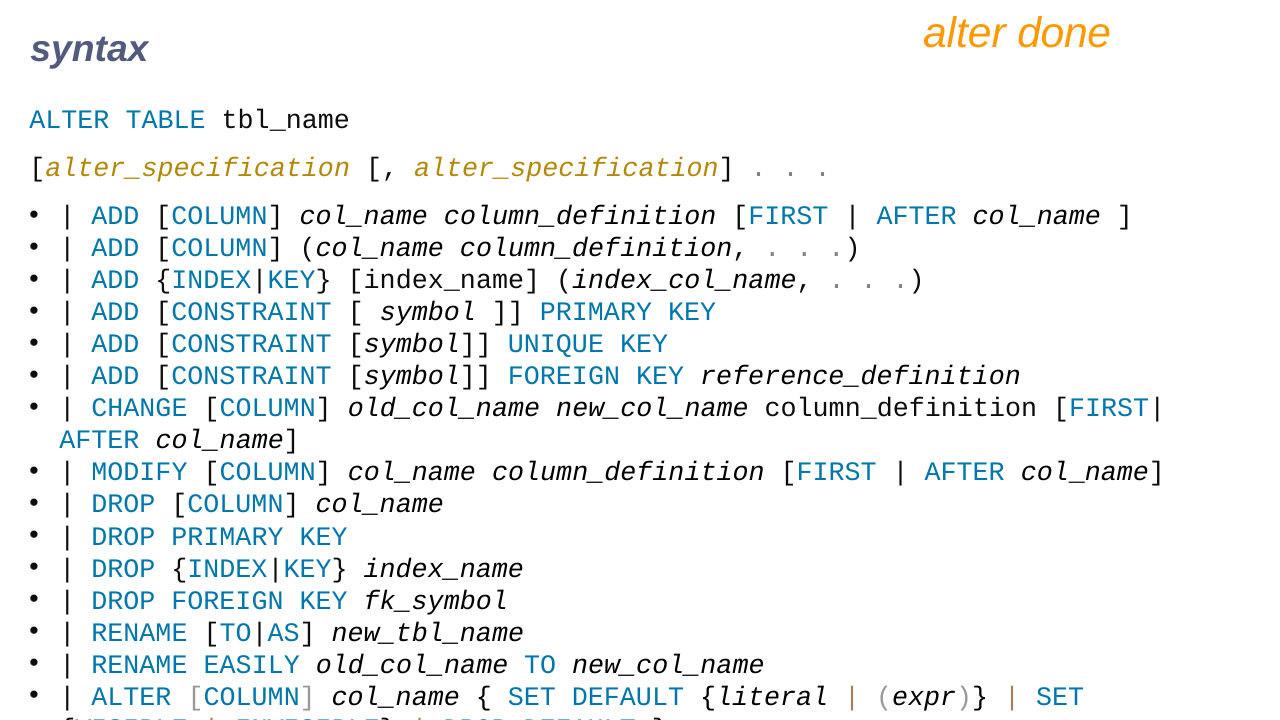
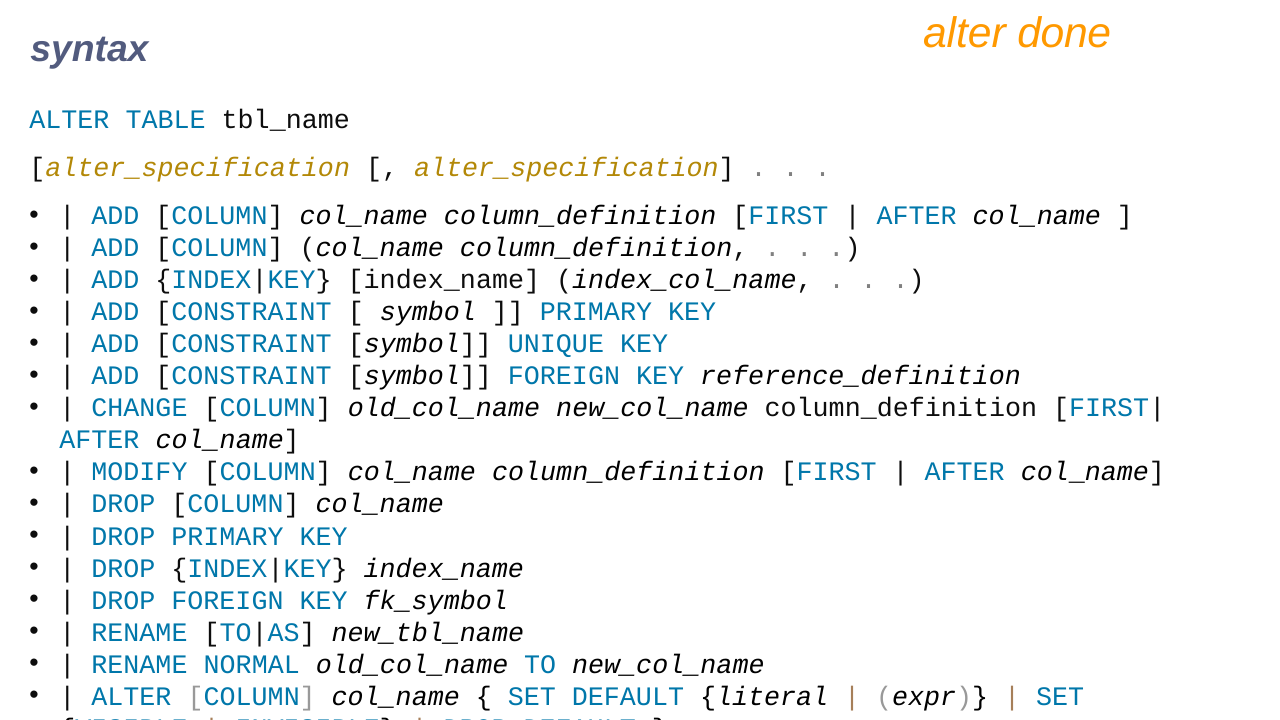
EASILY: EASILY -> NORMAL (252, 664)
